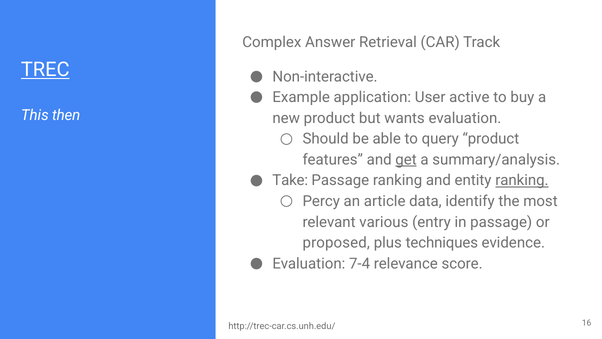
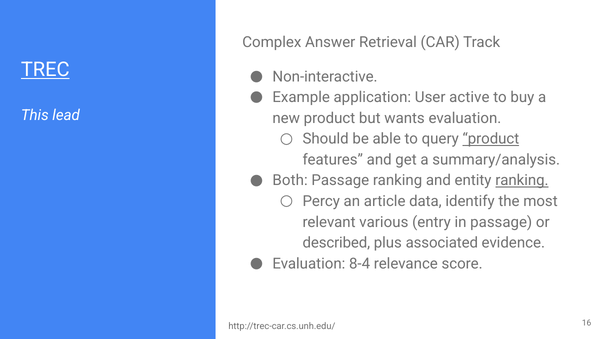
then: then -> lead (66, 115)
product underline: none -> present (491, 139)
get underline: present -> none (406, 160)
Take: Take -> Both (290, 180)
proposed: proposed -> described (336, 243)
techniques: techniques -> associated (442, 243)
7-4: 7-4 -> 8-4 (360, 263)
